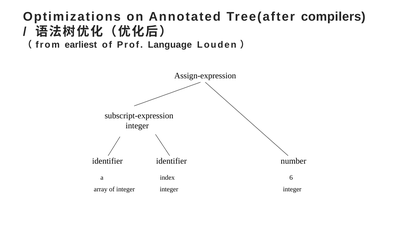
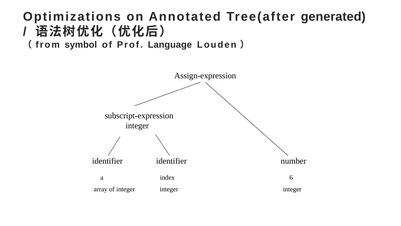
compilers: compilers -> generated (333, 17)
earliest: earliest -> symbol (81, 45)
